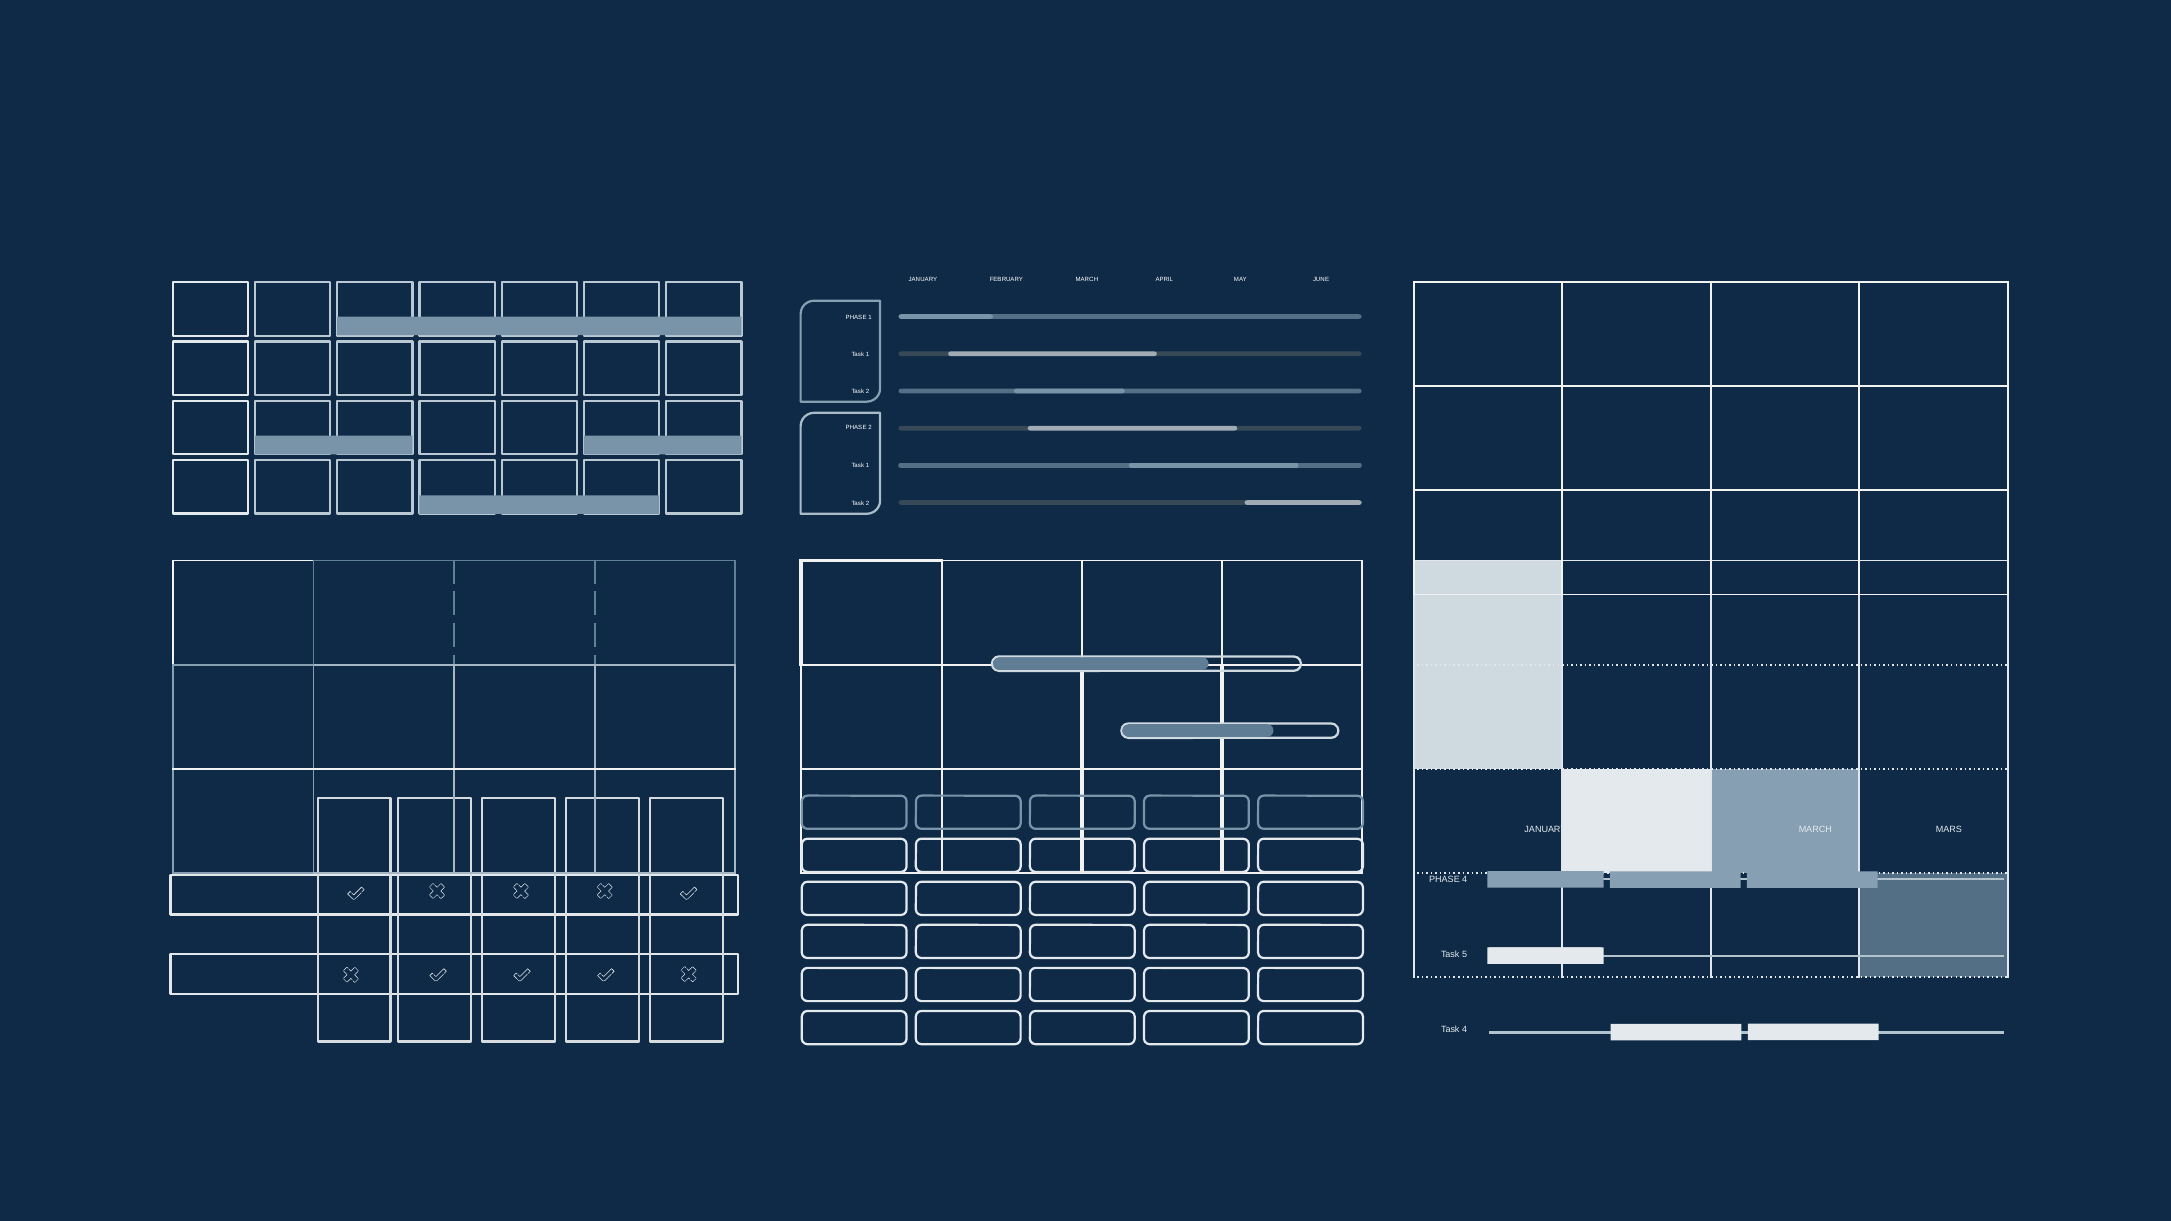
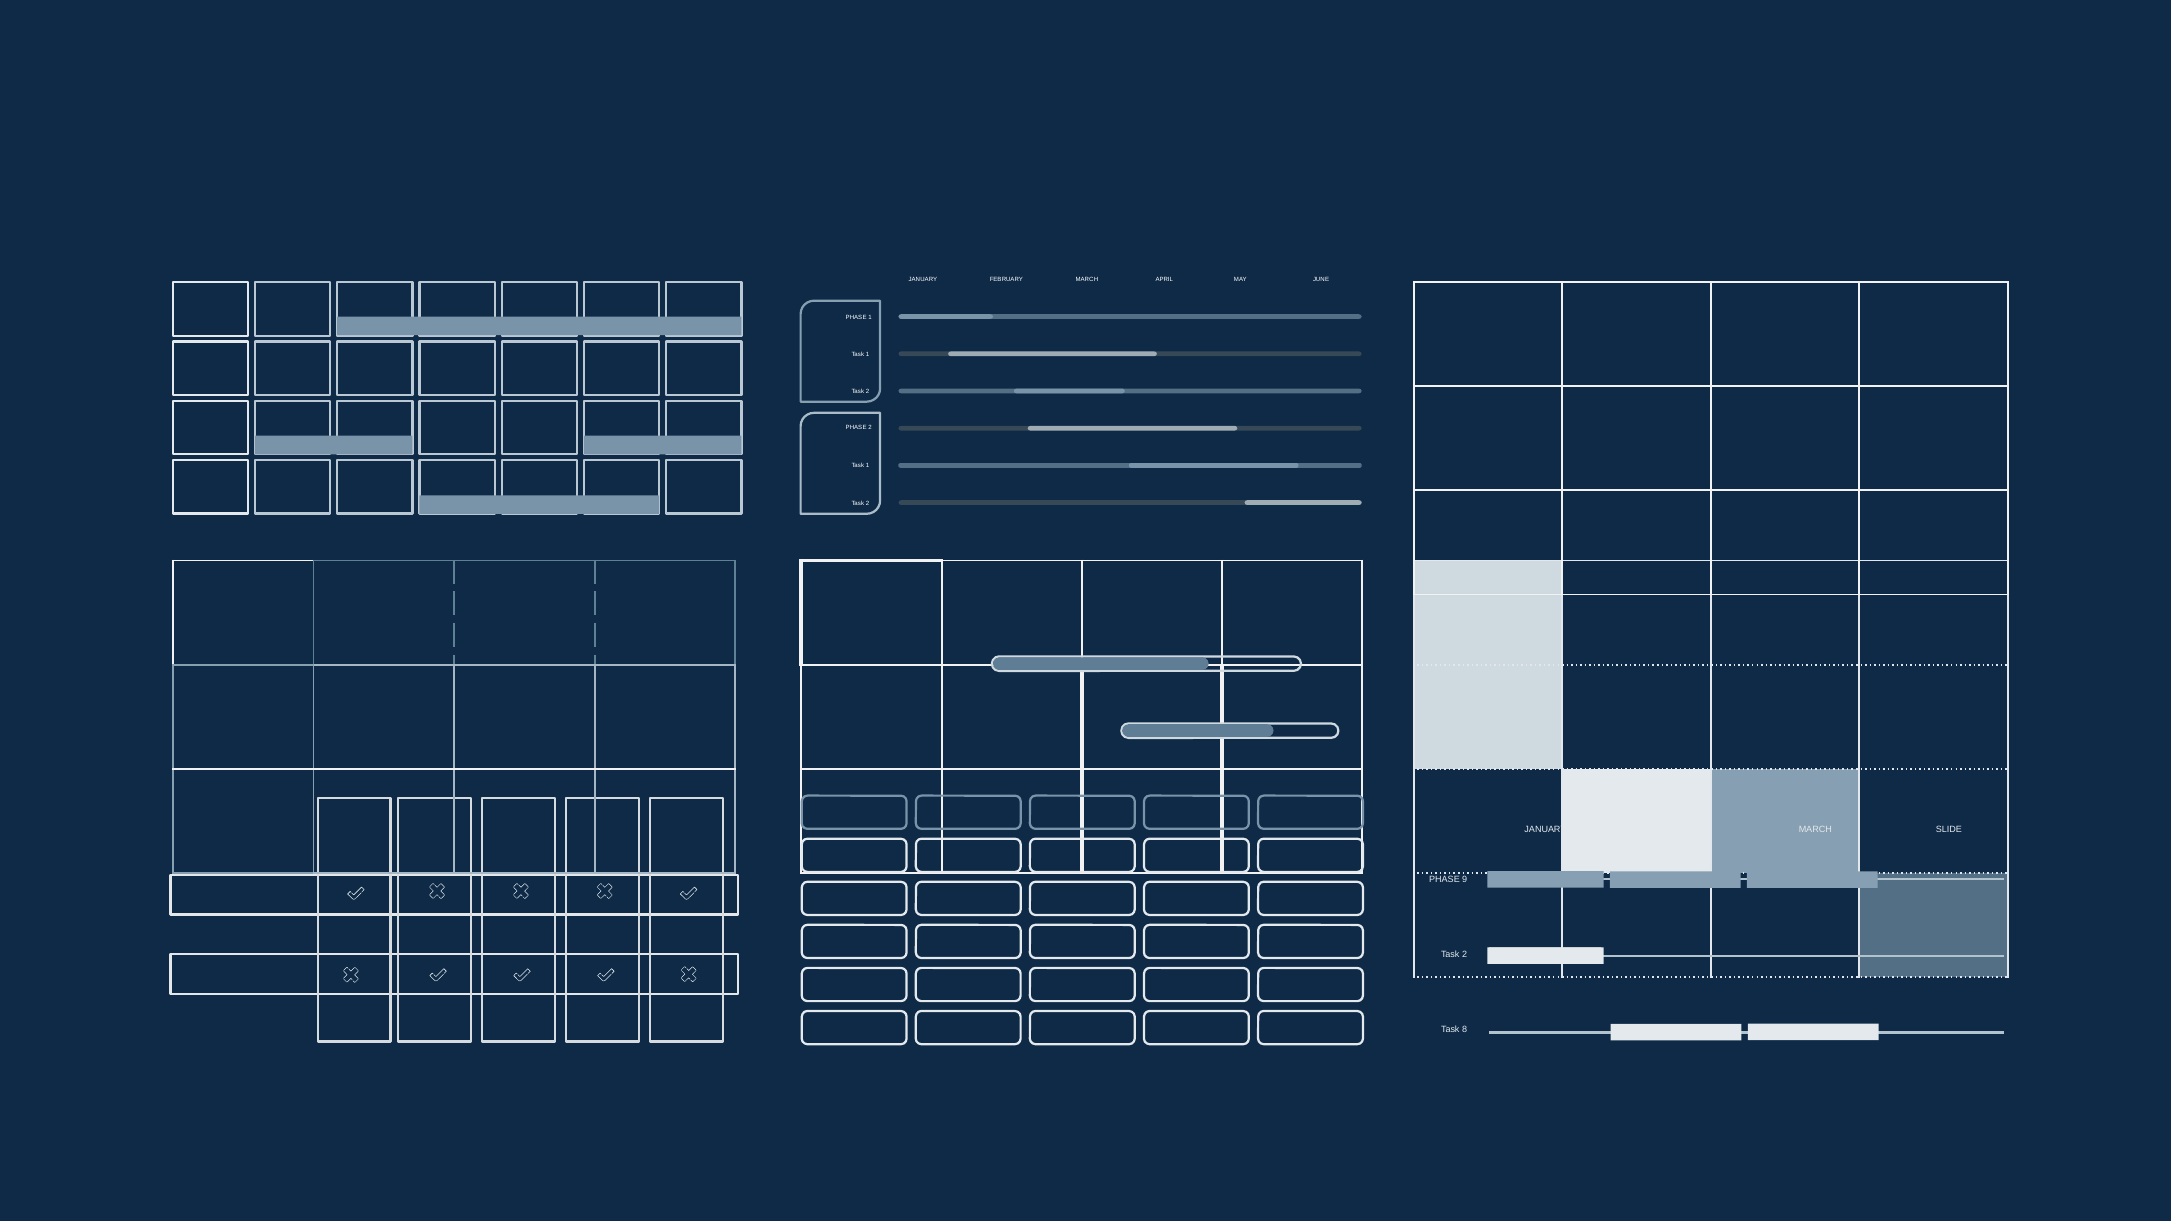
MARS: MARS -> SLIDE (1949, 830)
PHASE 4: 4 -> 9 (1465, 880)
5: 5 -> 2 (1465, 955)
Task 4: 4 -> 8 (1465, 1030)
